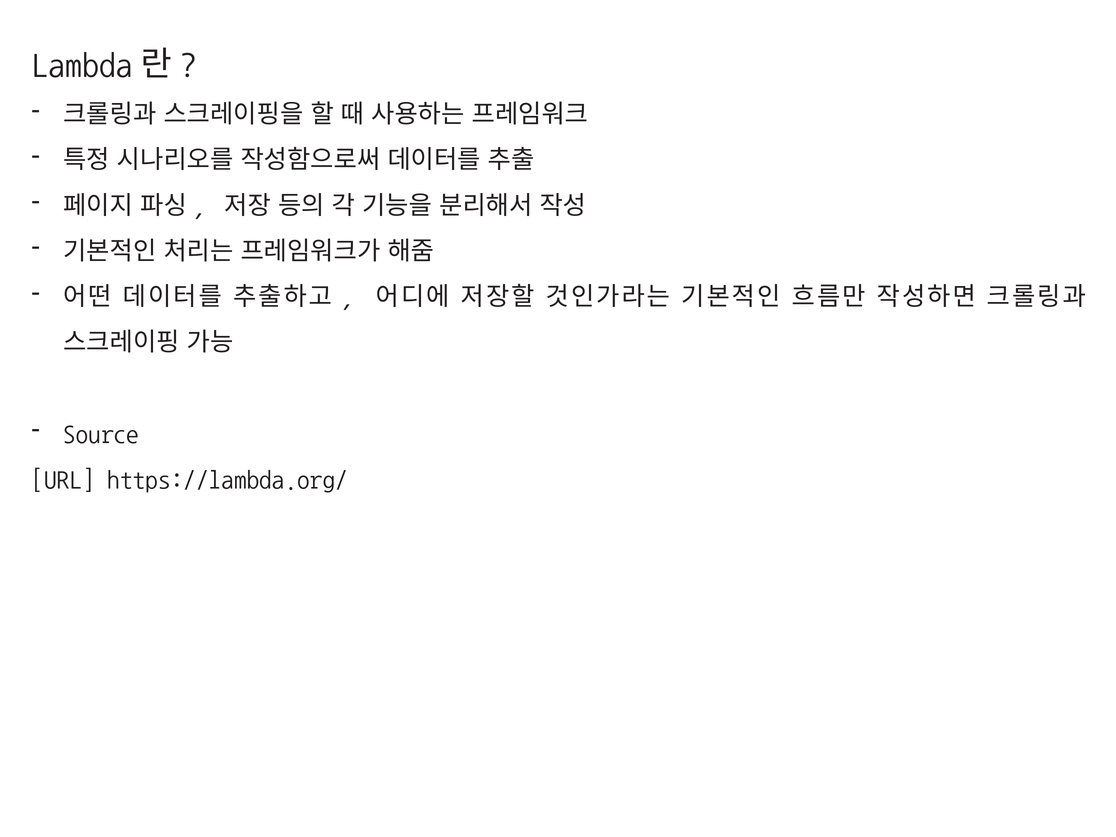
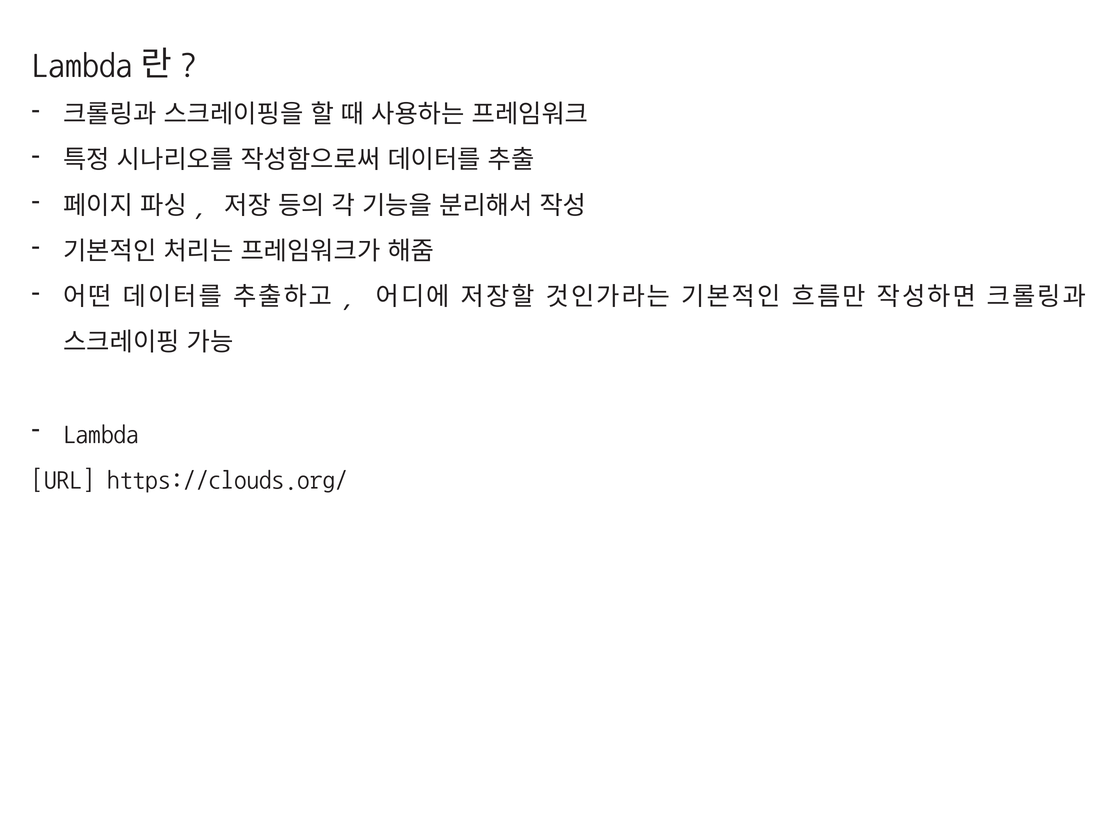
Source: Source -> Lambda (101, 434)
https://lambda.org/: https://lambda.org/ -> https://clouds.org/ (228, 479)
